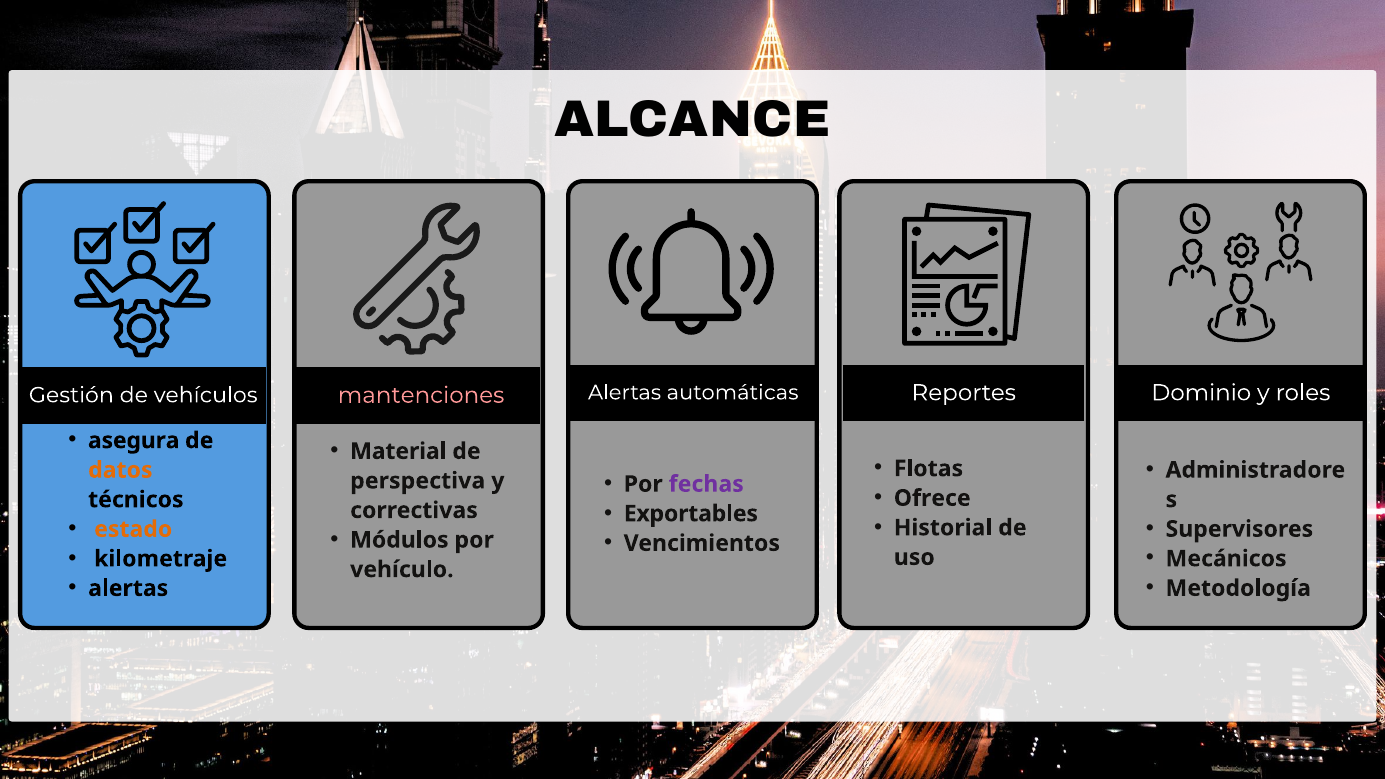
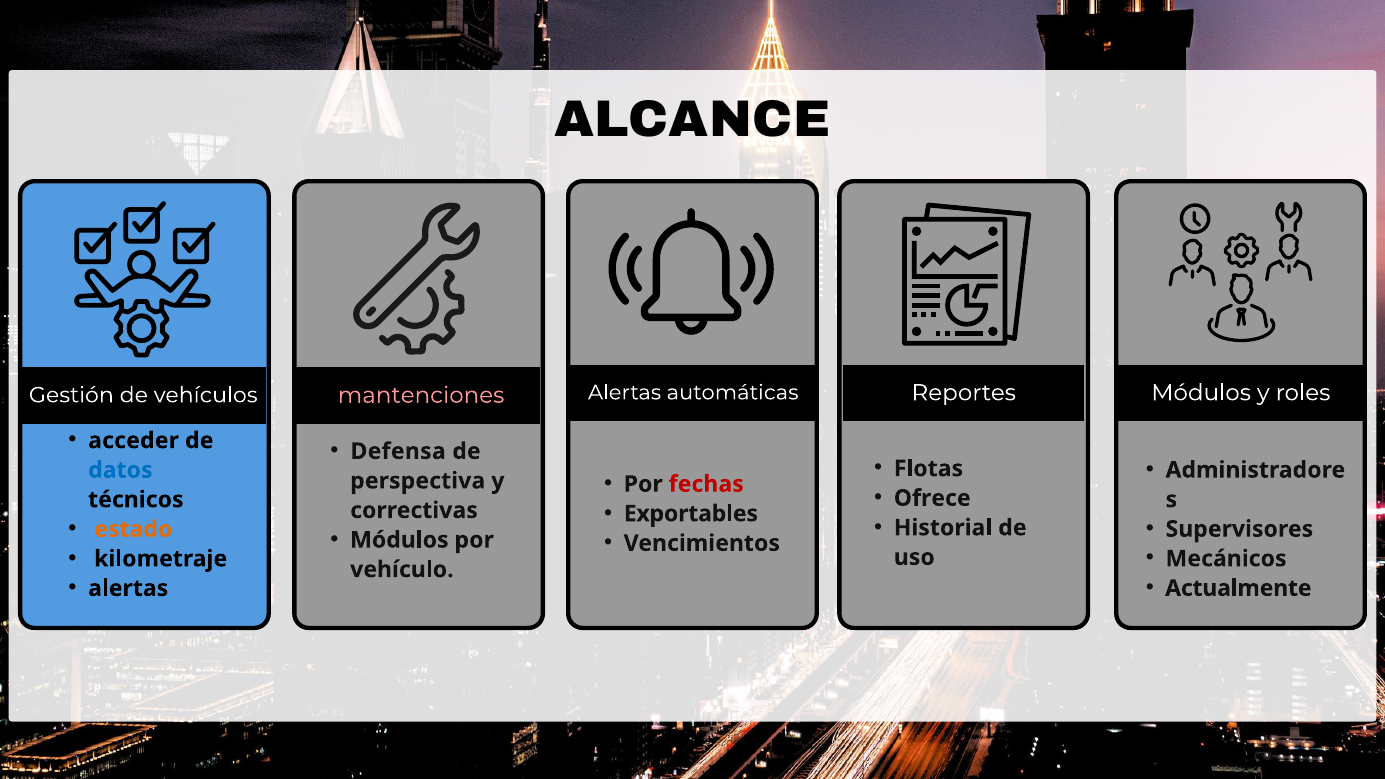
Reportes Dominio: Dominio -> Módulos (1201, 393)
asegura: asegura -> acceder (134, 441)
Material: Material -> Defensa (398, 451)
datos colour: orange -> blue (120, 470)
fechas colour: purple -> red (706, 484)
Metodología: Metodología -> Actualmente (1238, 588)
